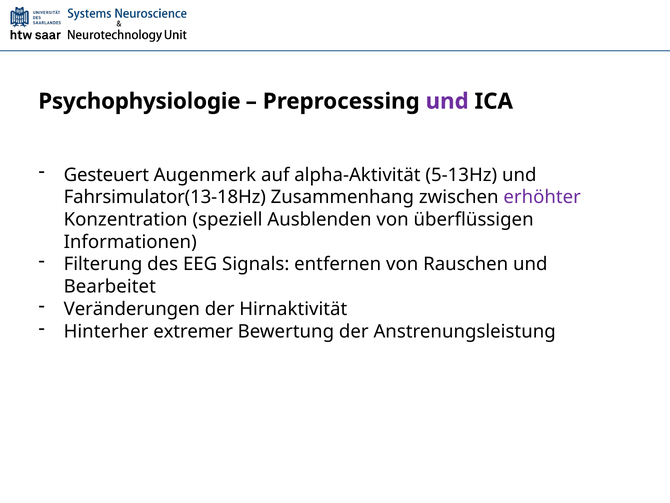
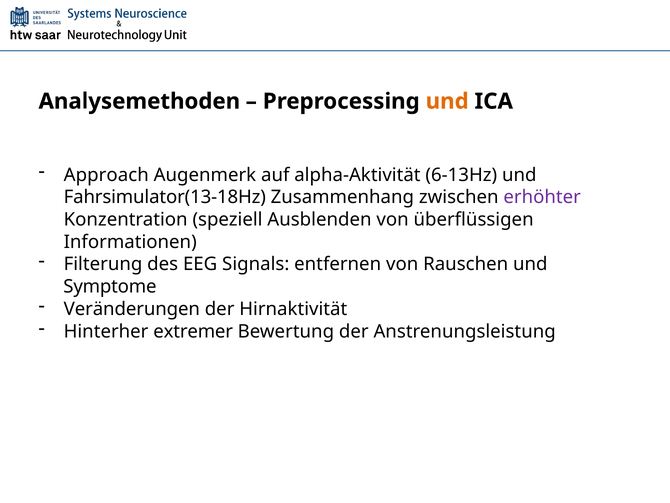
Psychophysiologie: Psychophysiologie -> Analysemethoden (139, 101)
und colour: purple -> orange (447, 101)
Gesteuert: Gesteuert -> Approach (106, 175)
5-13Hz: 5-13Hz -> 6-13Hz (461, 175)
Bearbeitet: Bearbeitet -> Symptome (110, 286)
